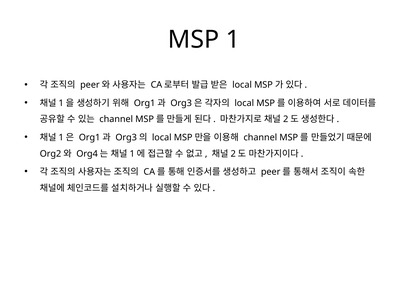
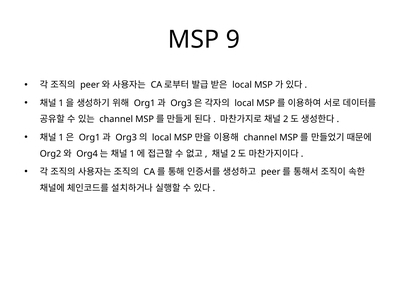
1: 1 -> 9 (233, 39)
